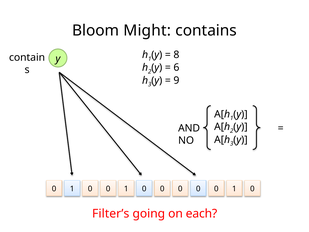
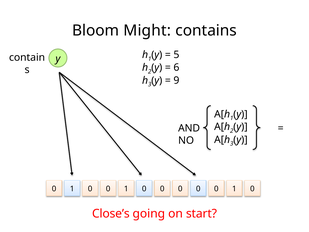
8: 8 -> 5 (176, 55)
Filter’s: Filter’s -> Close’s (111, 213)
each: each -> start (201, 213)
